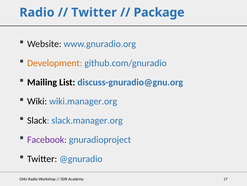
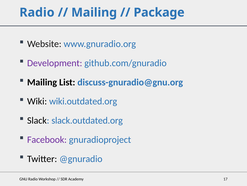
Twitter: Twitter -> Mailing (94, 12)
Development colour: orange -> purple (55, 63)
wiki.manager.org: wiki.manager.org -> wiki.outdated.org (83, 101)
slack.manager.org: slack.manager.org -> slack.outdated.org (87, 120)
